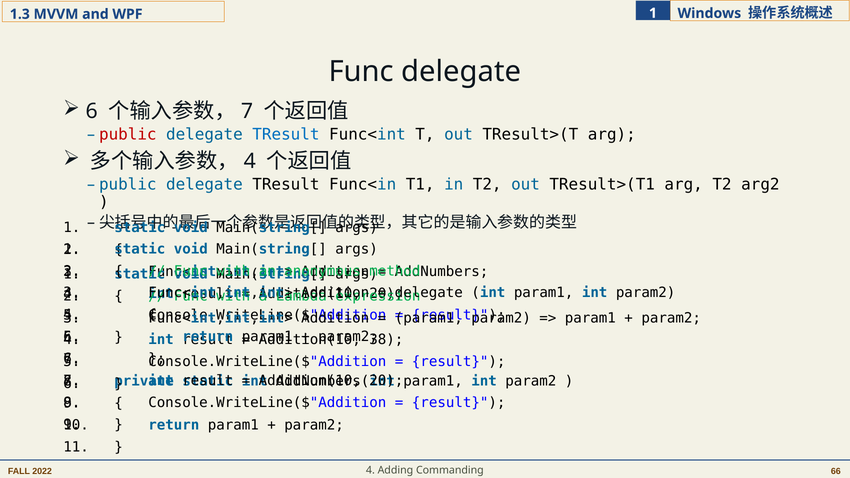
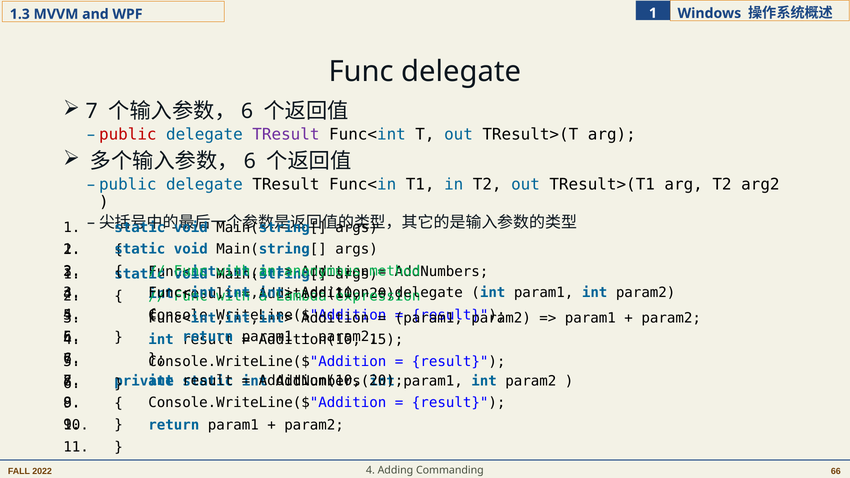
6: 6 -> 7 (92, 111)
7: 7 -> 6 (247, 111)
TResult colour: blue -> purple (286, 135)
4: 4 -> 6 (250, 161)
38: 38 -> 15 (386, 340)
